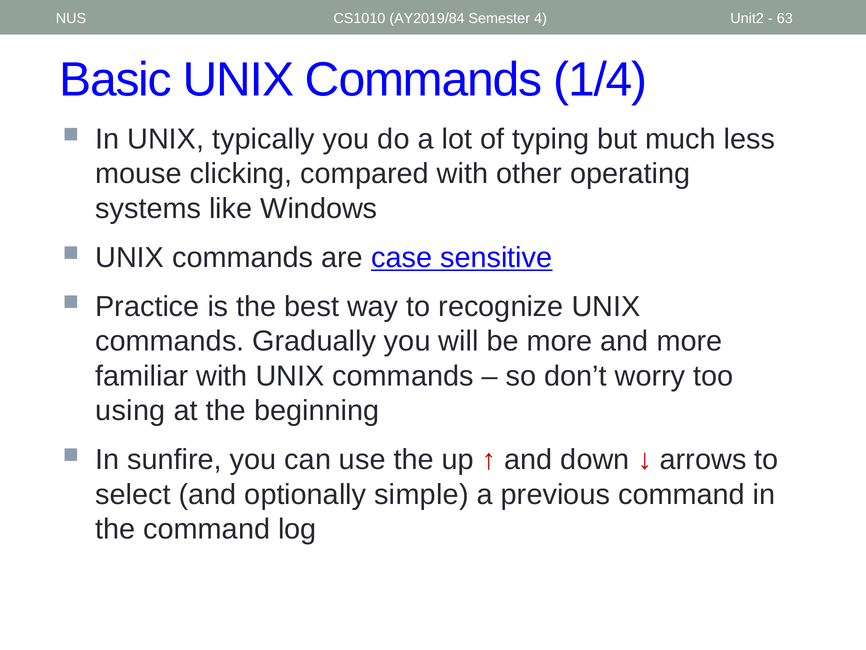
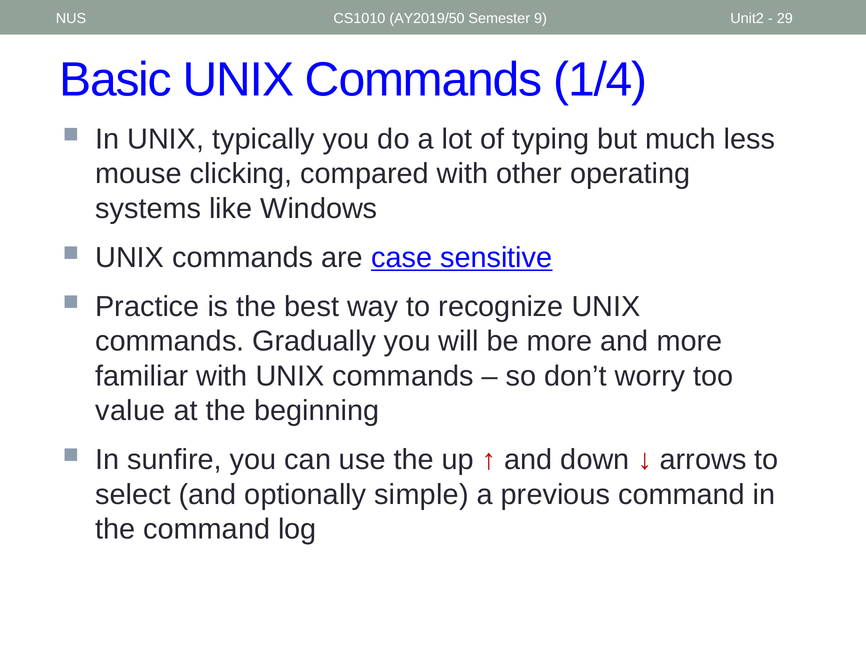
AY2019/84: AY2019/84 -> AY2019/50 (427, 18)
4: 4 -> 9 (541, 18)
63: 63 -> 29 (785, 18)
using: using -> value (130, 410)
